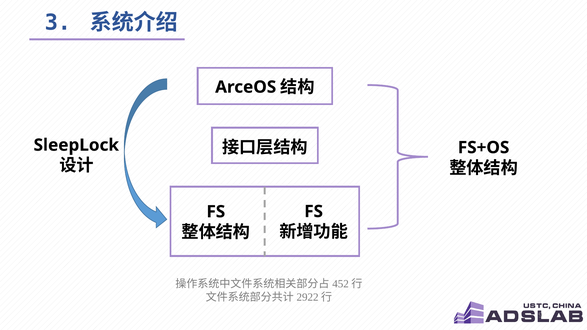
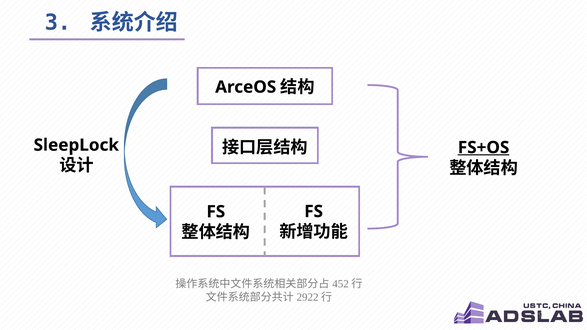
FS+OS underline: none -> present (484, 148)
